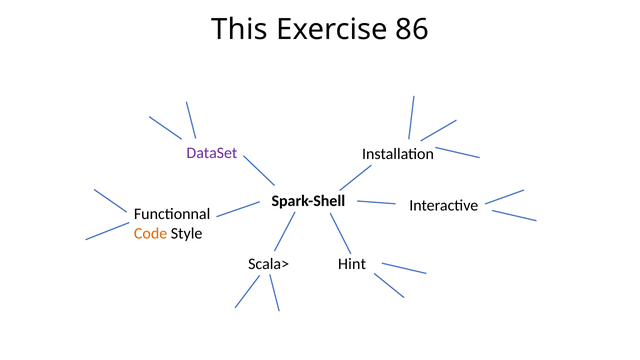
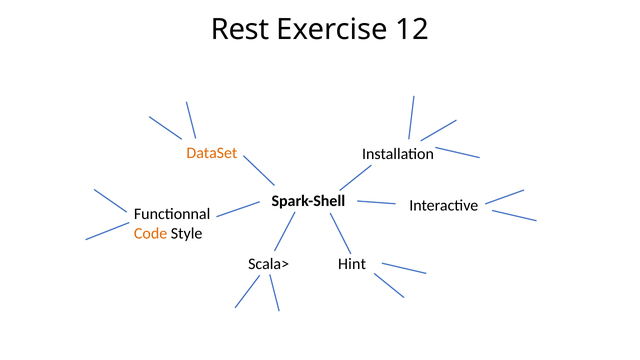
This: This -> Rest (240, 30)
86: 86 -> 12 (412, 30)
DataSet colour: purple -> orange (212, 153)
